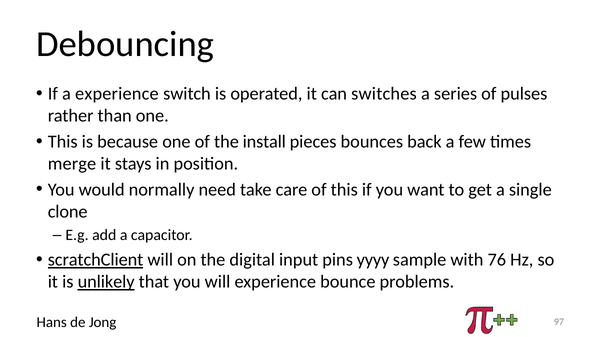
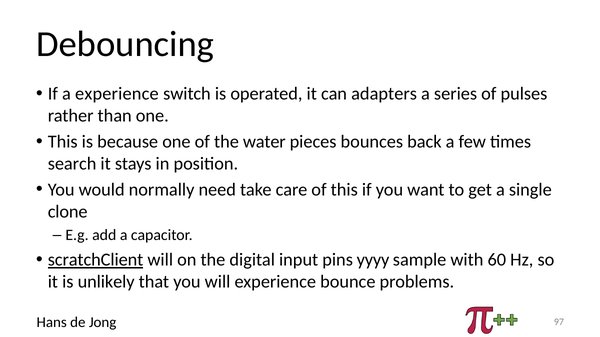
switches: switches -> adapters (384, 94)
install: install -> water (264, 142)
merge: merge -> search (72, 164)
76: 76 -> 60 (497, 260)
unlikely underline: present -> none (106, 282)
